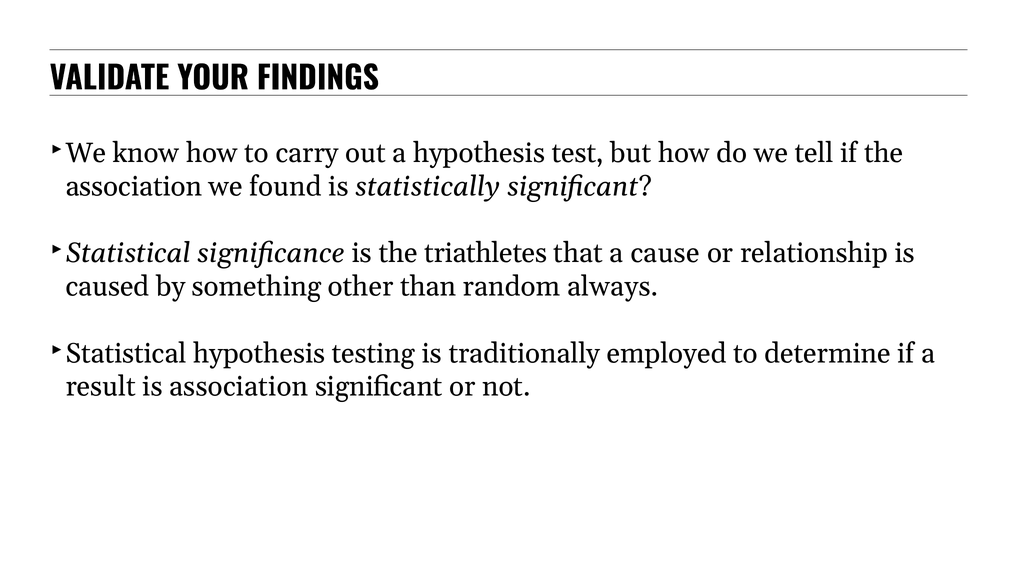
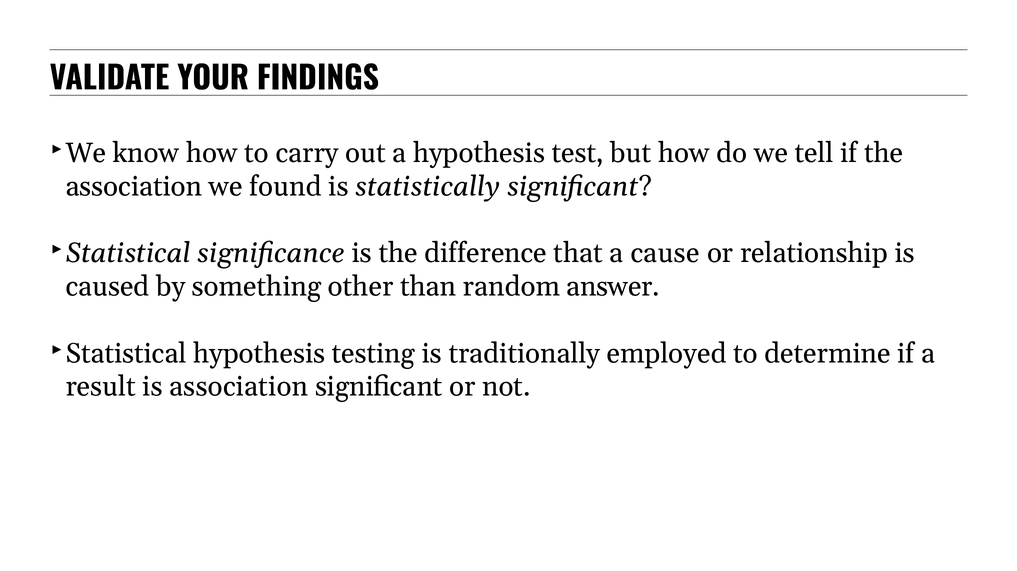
triathletes: triathletes -> difference (486, 253)
always: always -> answer (613, 287)
